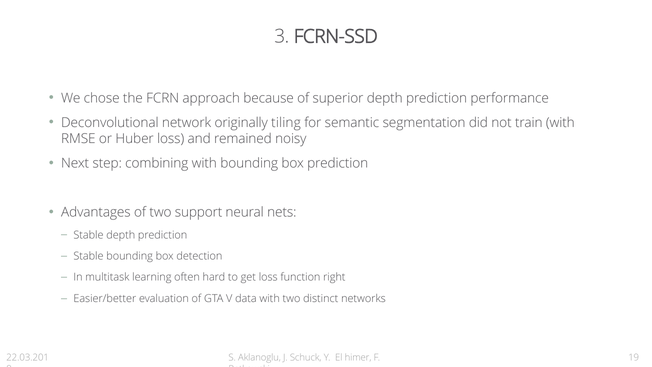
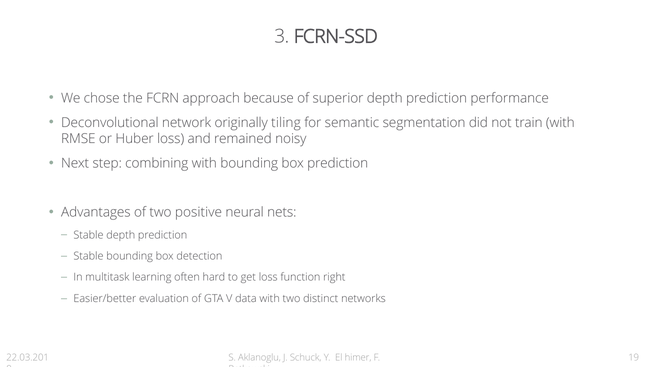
support: support -> positive (199, 212)
